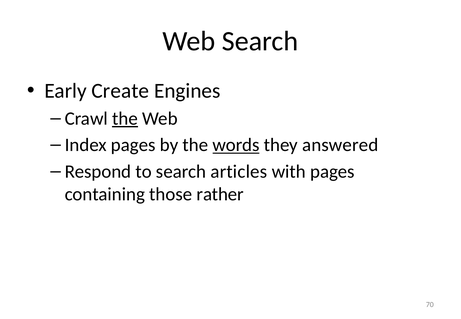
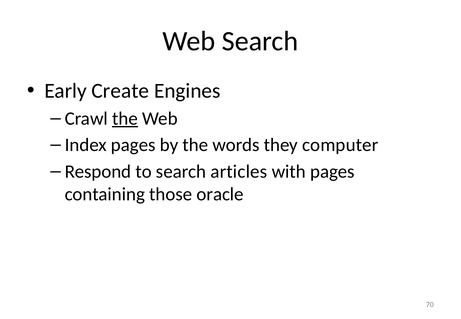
words underline: present -> none (236, 145)
answered: answered -> computer (340, 145)
rather: rather -> oracle (220, 194)
